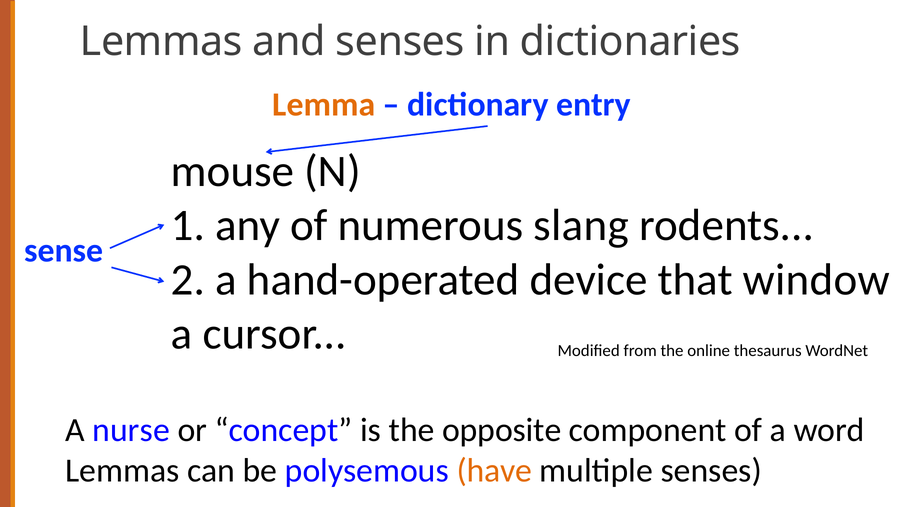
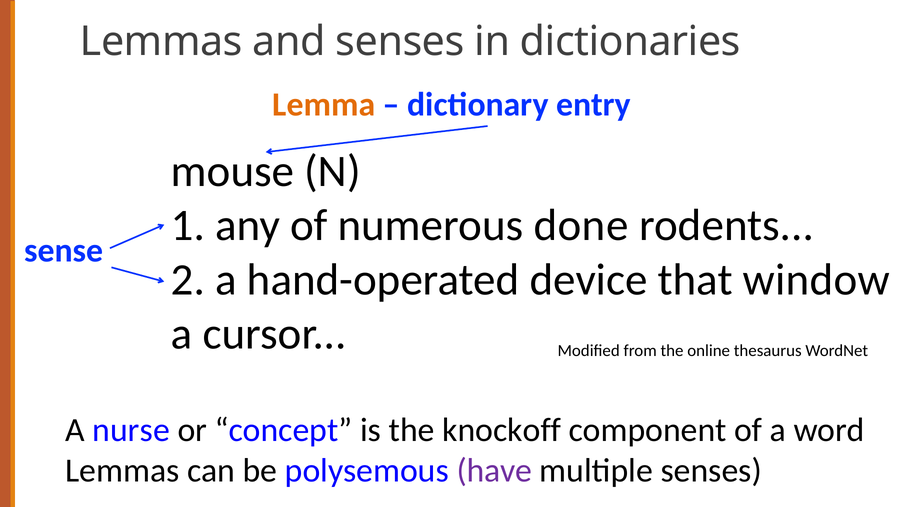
slang: slang -> done (581, 225)
opposite: opposite -> knockoff (502, 430)
have colour: orange -> purple (494, 471)
